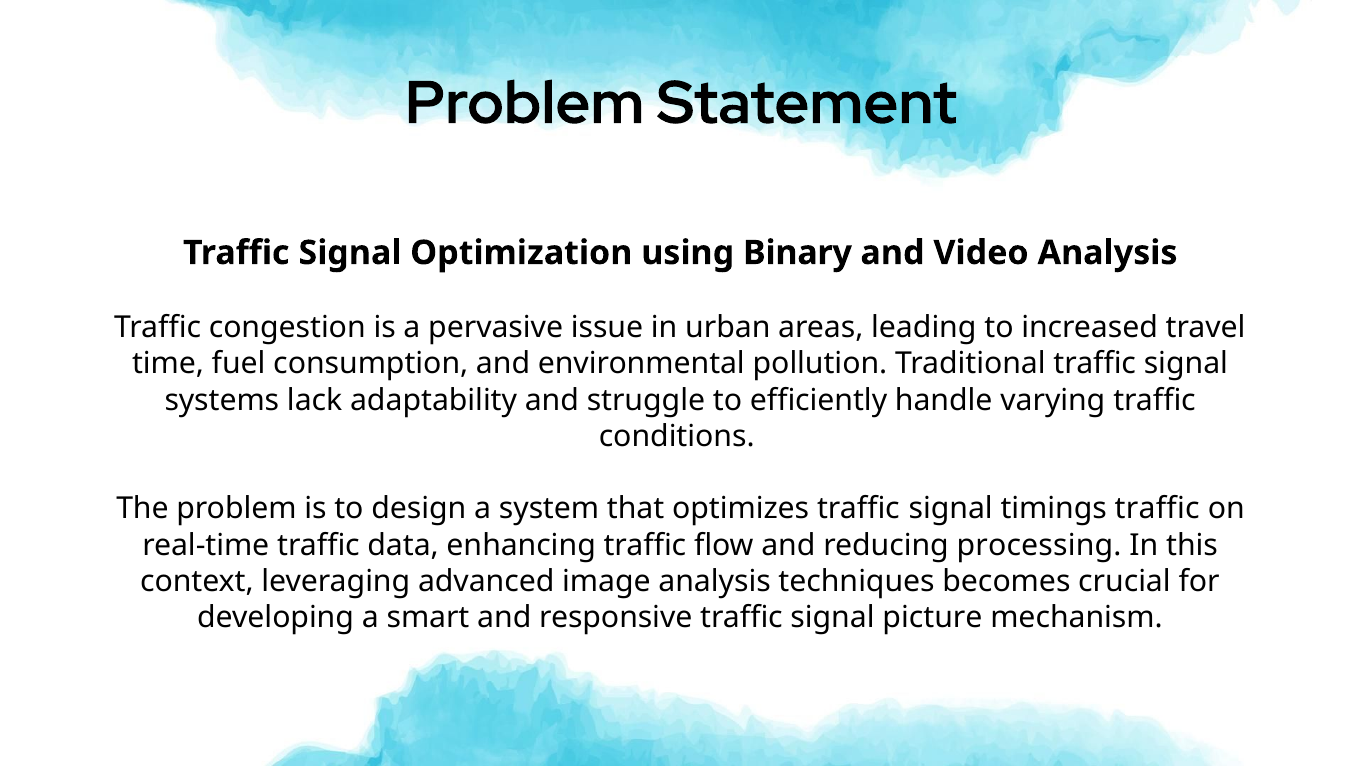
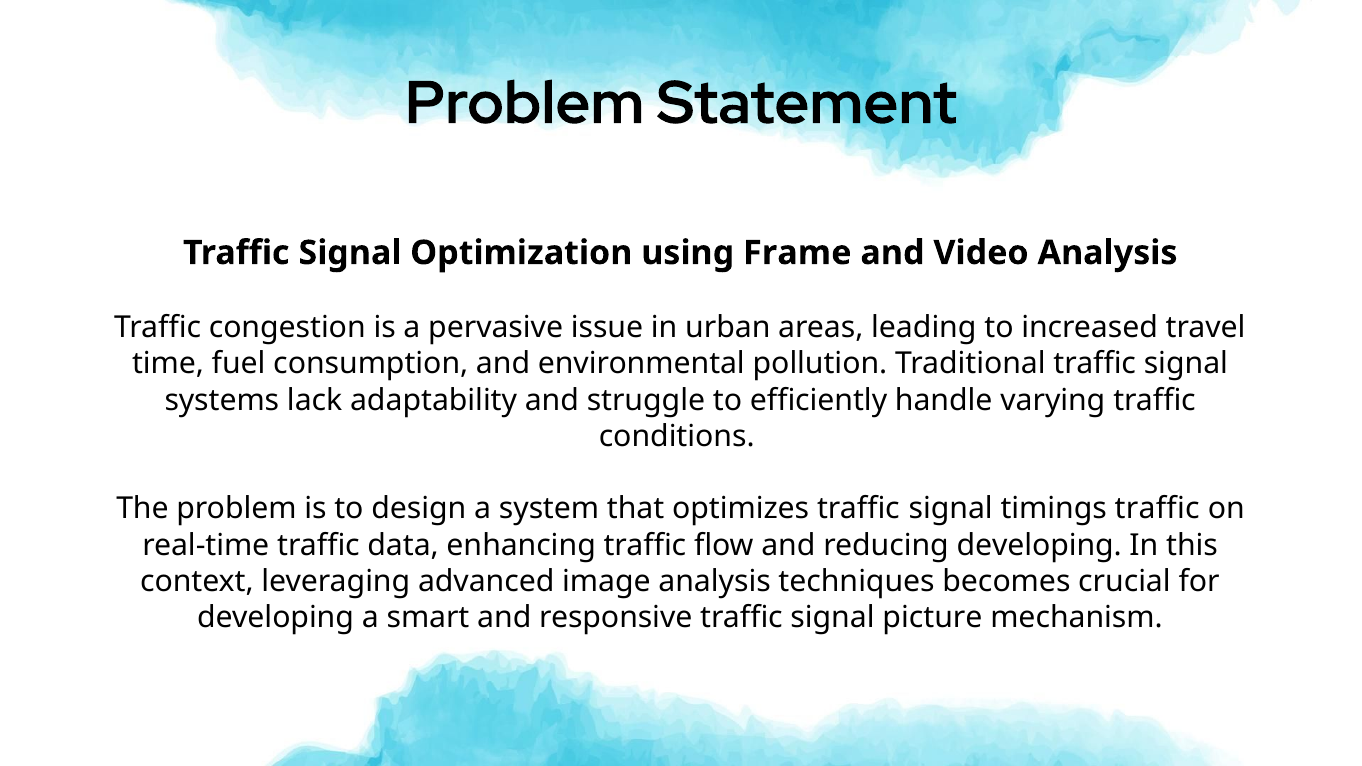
Binary: Binary -> Frame (797, 253)
reducing processing: processing -> developing (1039, 545)
